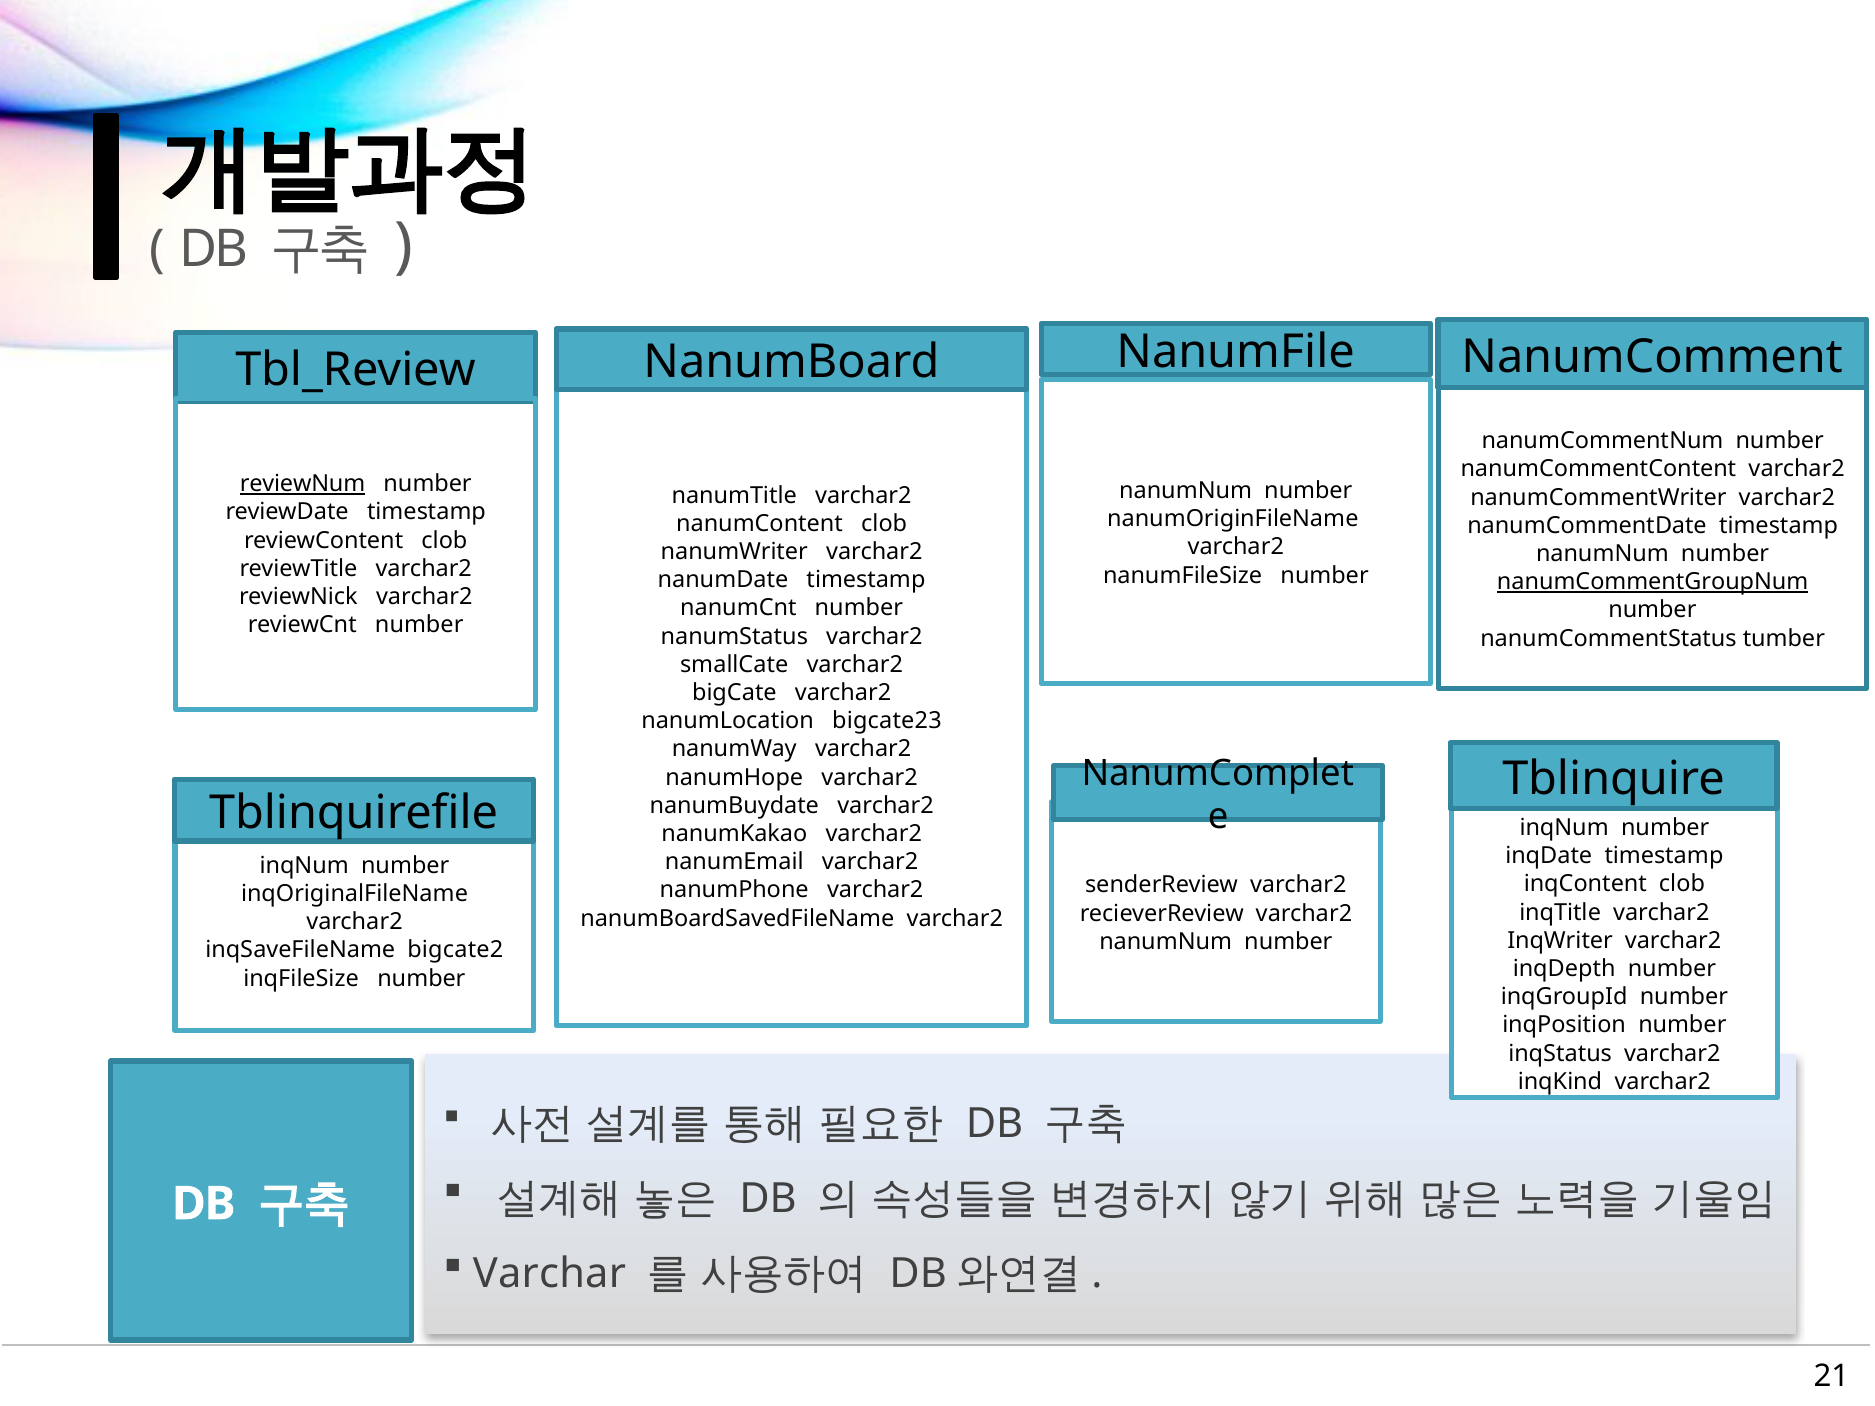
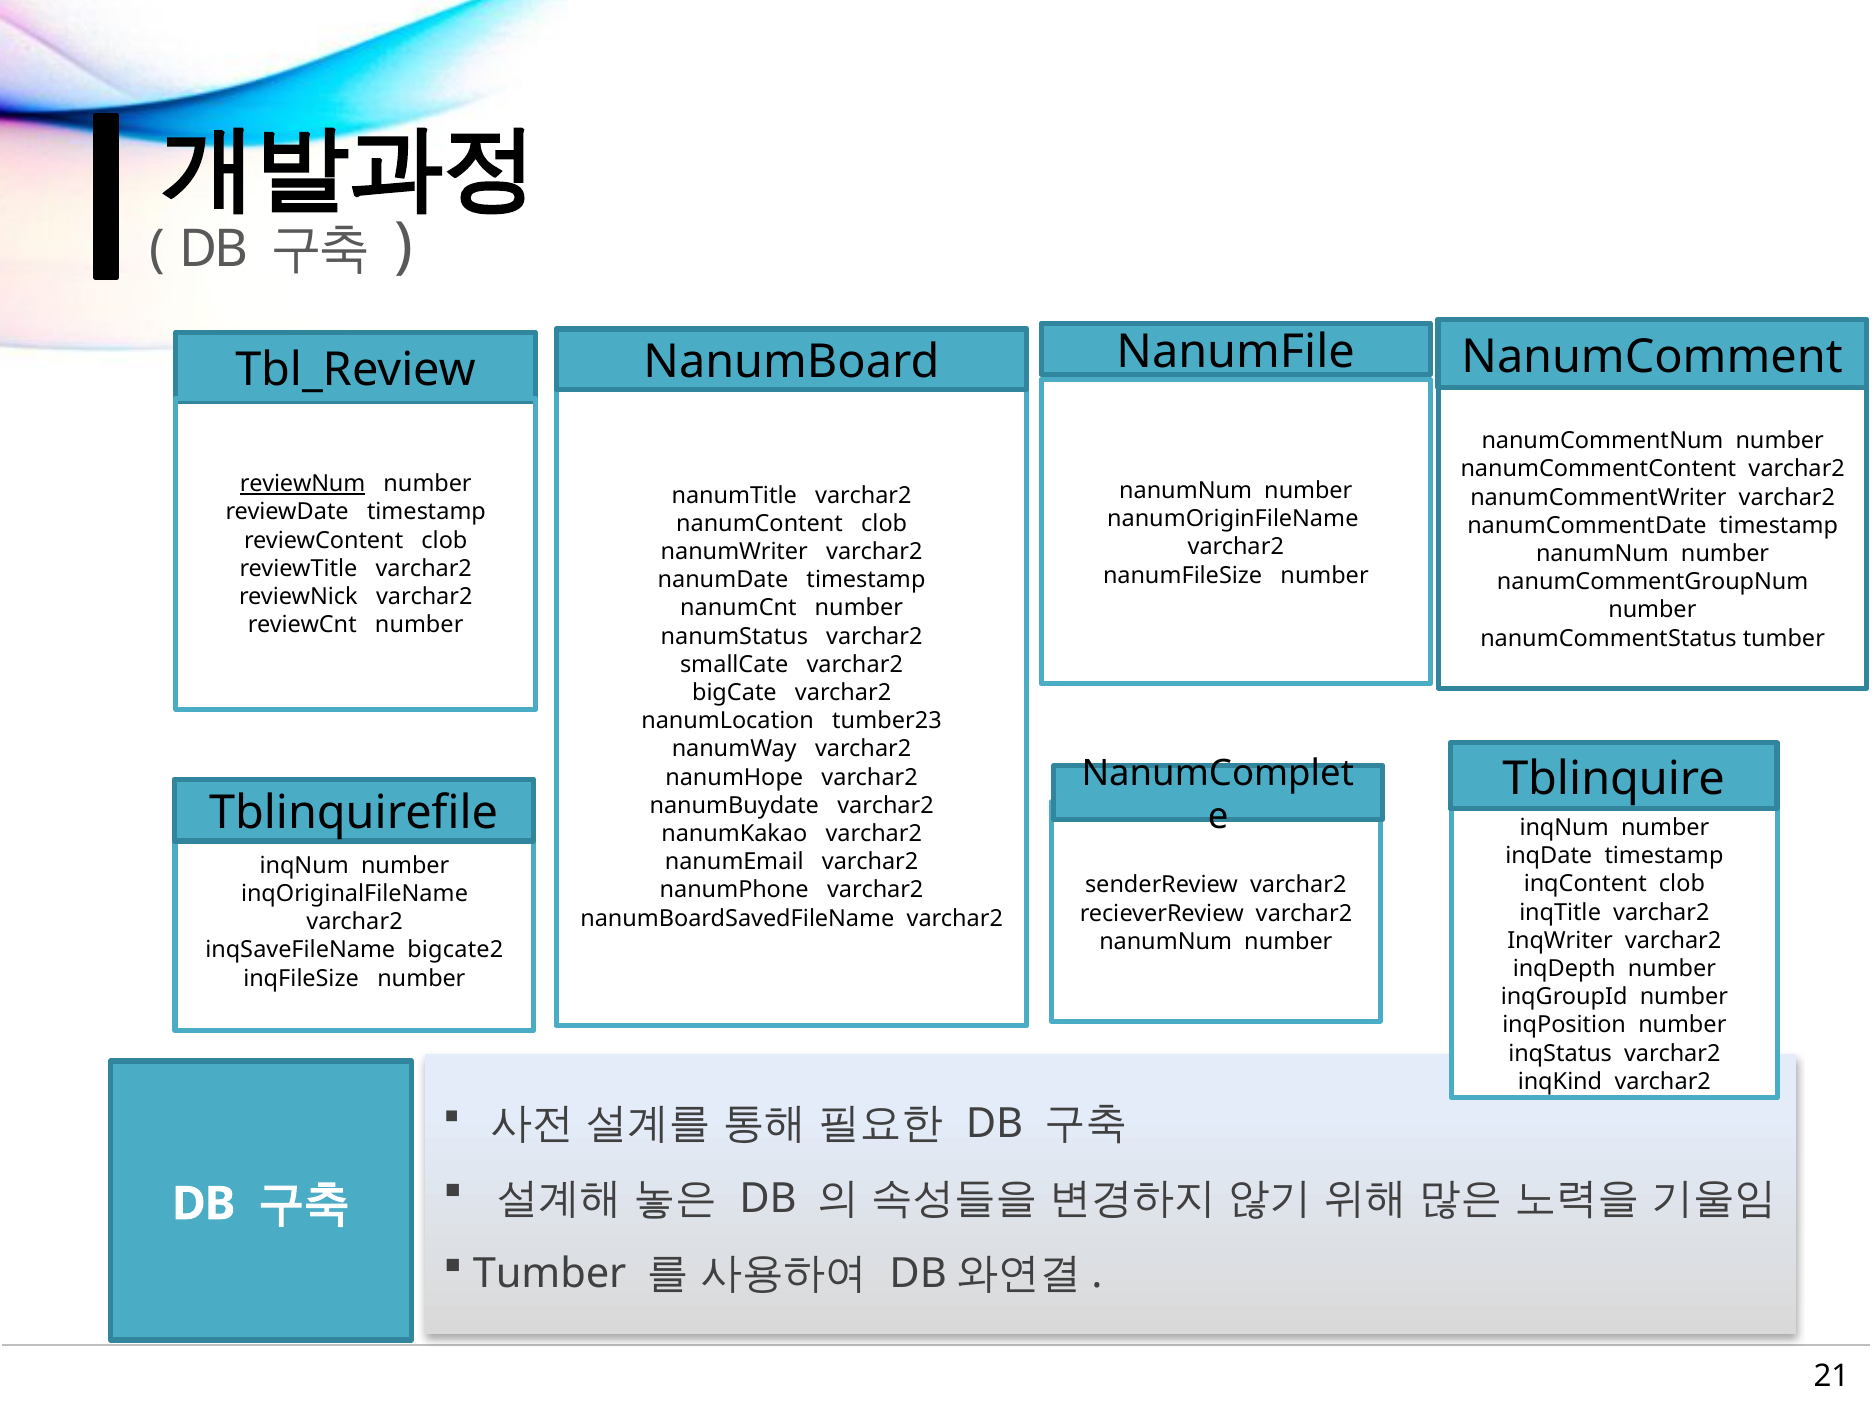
nanumCommentGroupNum underline: present -> none (1653, 582)
bigcate23: bigcate23 -> tumber23 (887, 721)
Varchar: Varchar -> Tumber (550, 1274)
